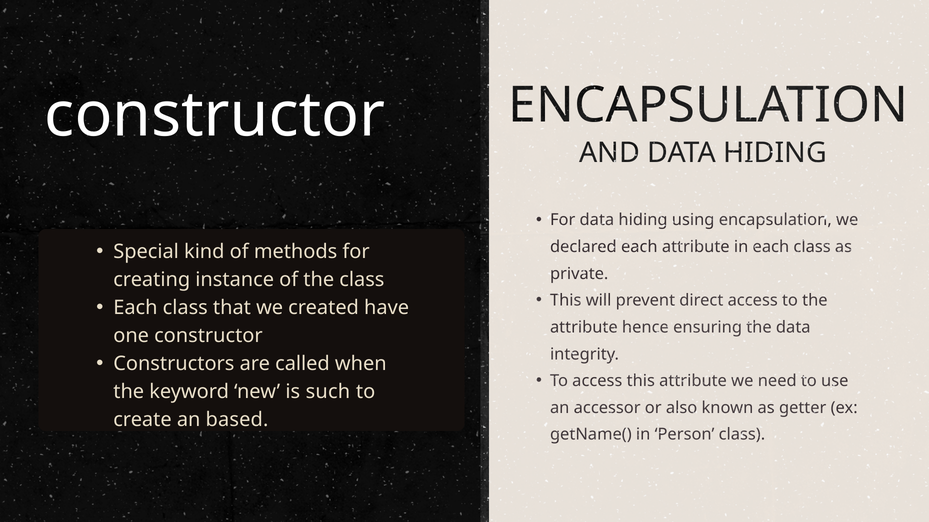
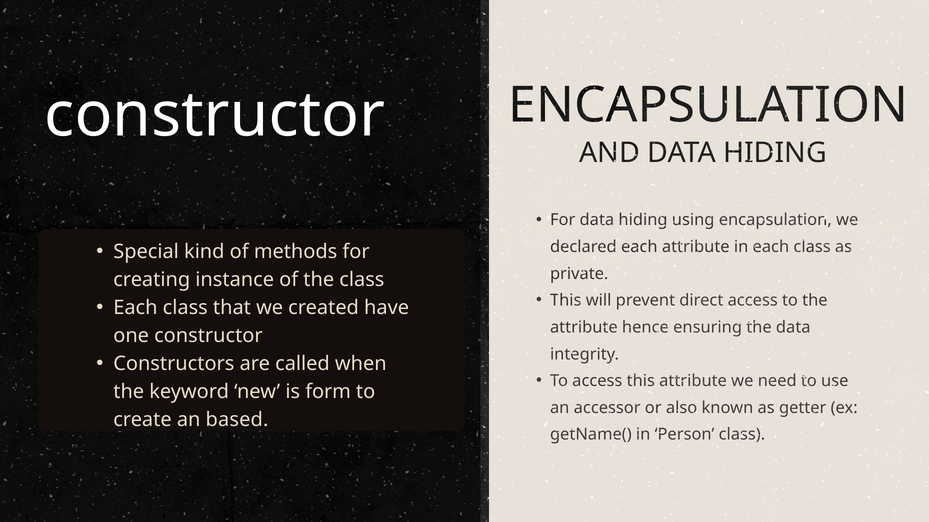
such: such -> form (328, 392)
